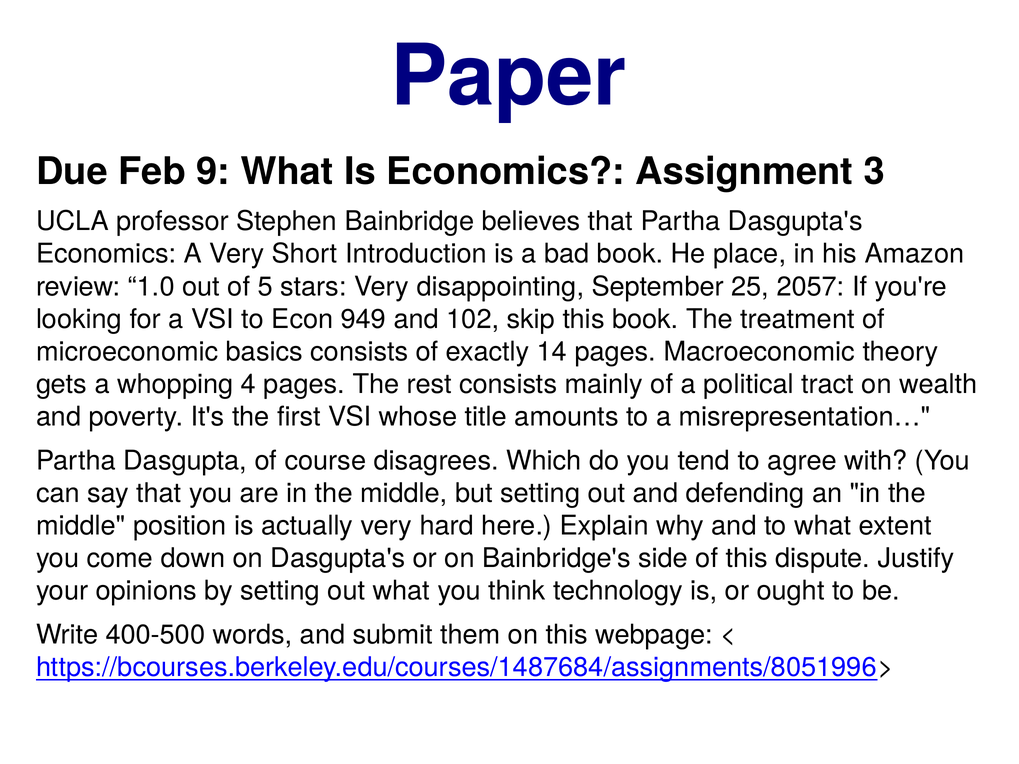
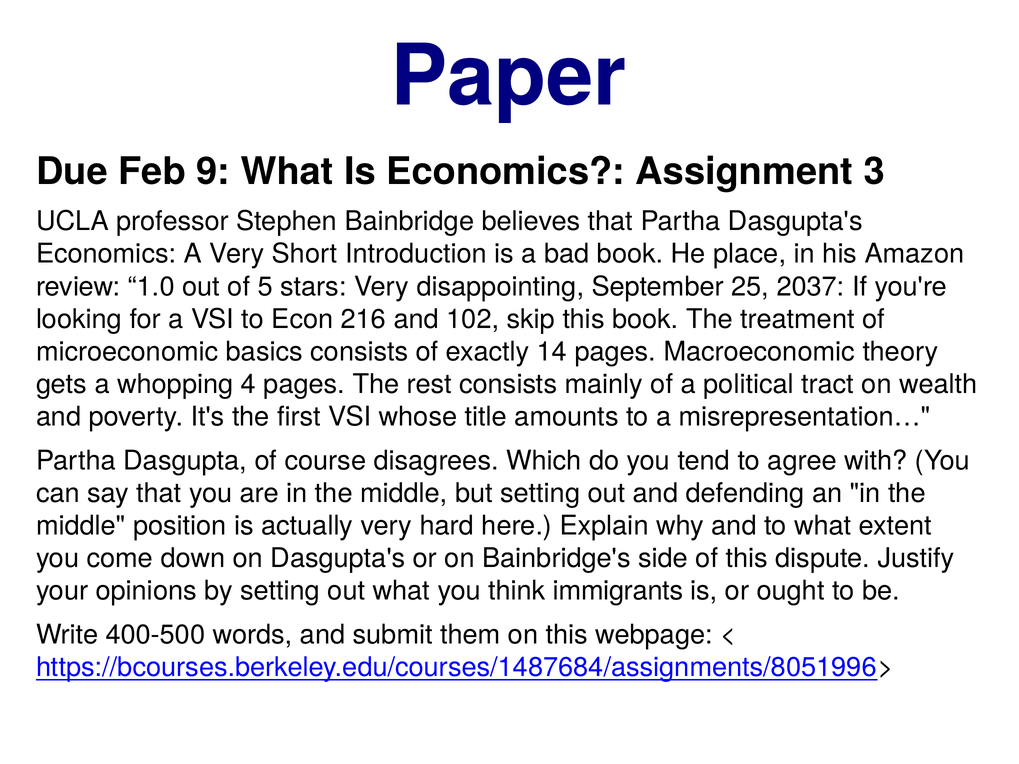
2057: 2057 -> 2037 (811, 287)
949: 949 -> 216 (363, 319)
technology: technology -> immigrants (618, 591)
